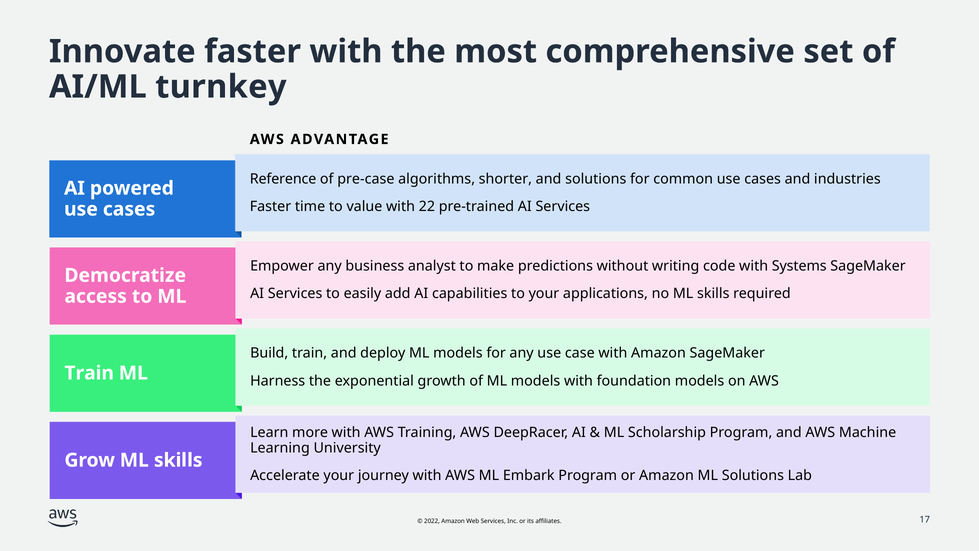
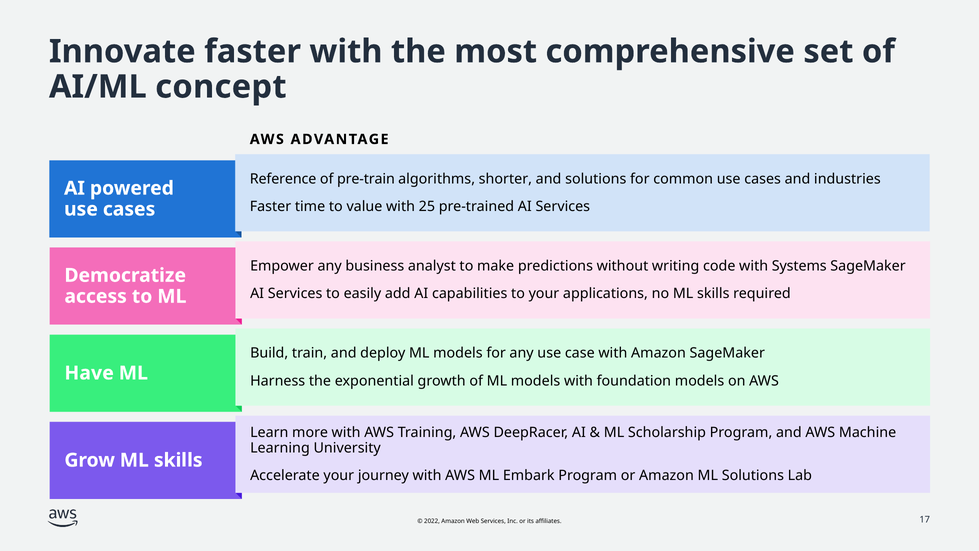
turnkey: turnkey -> concept (221, 87)
pre-case: pre-case -> pre-train (366, 179)
22: 22 -> 25 (427, 206)
Train: Train -> Have (89, 373)
